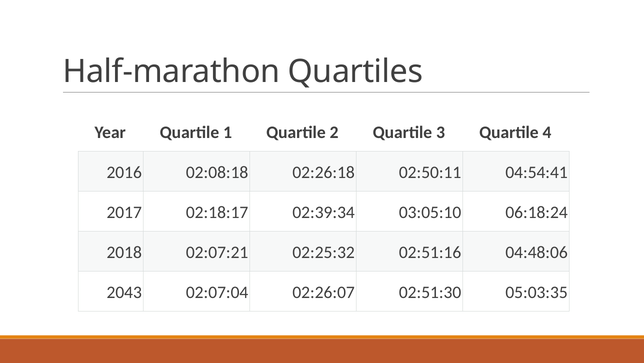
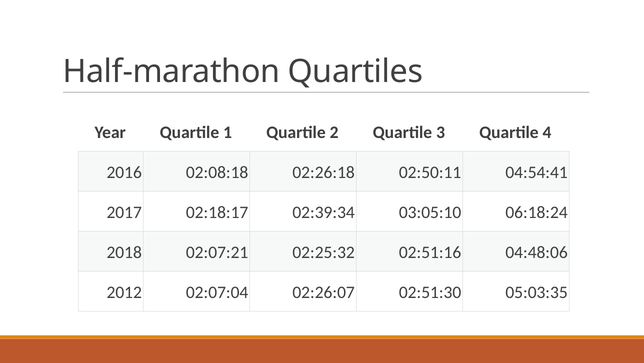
2043: 2043 -> 2012 (124, 292)
